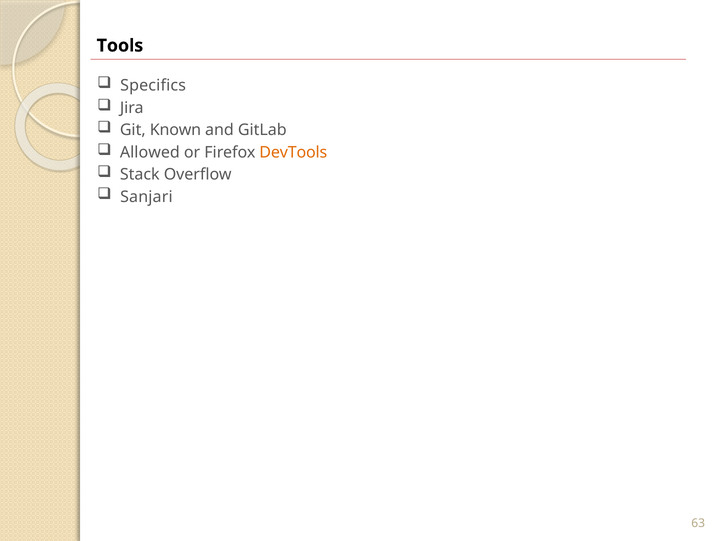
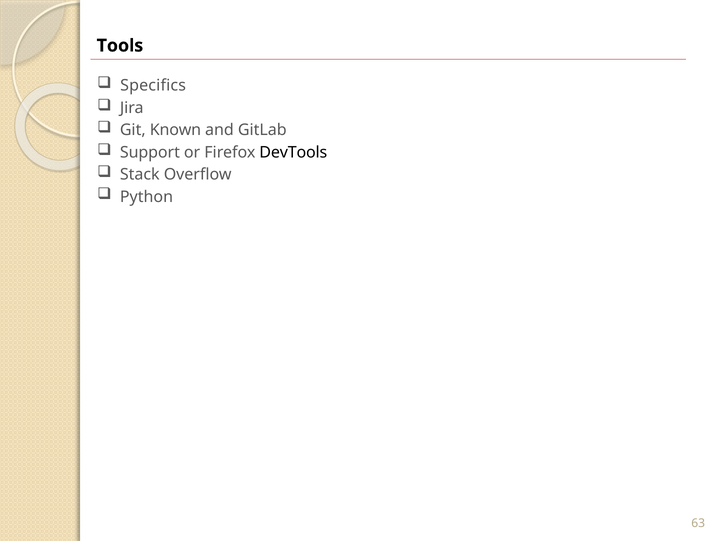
Allowed: Allowed -> Support (150, 152)
DevTools colour: orange -> black (293, 152)
Sanjari: Sanjari -> Python (147, 197)
